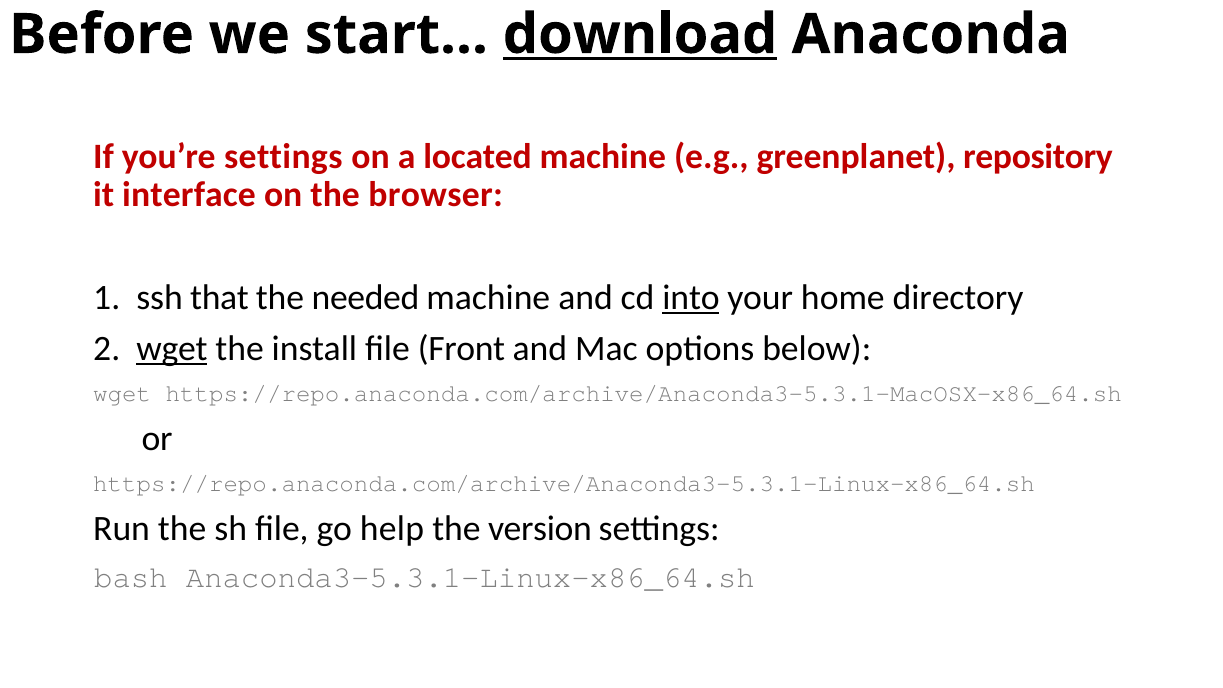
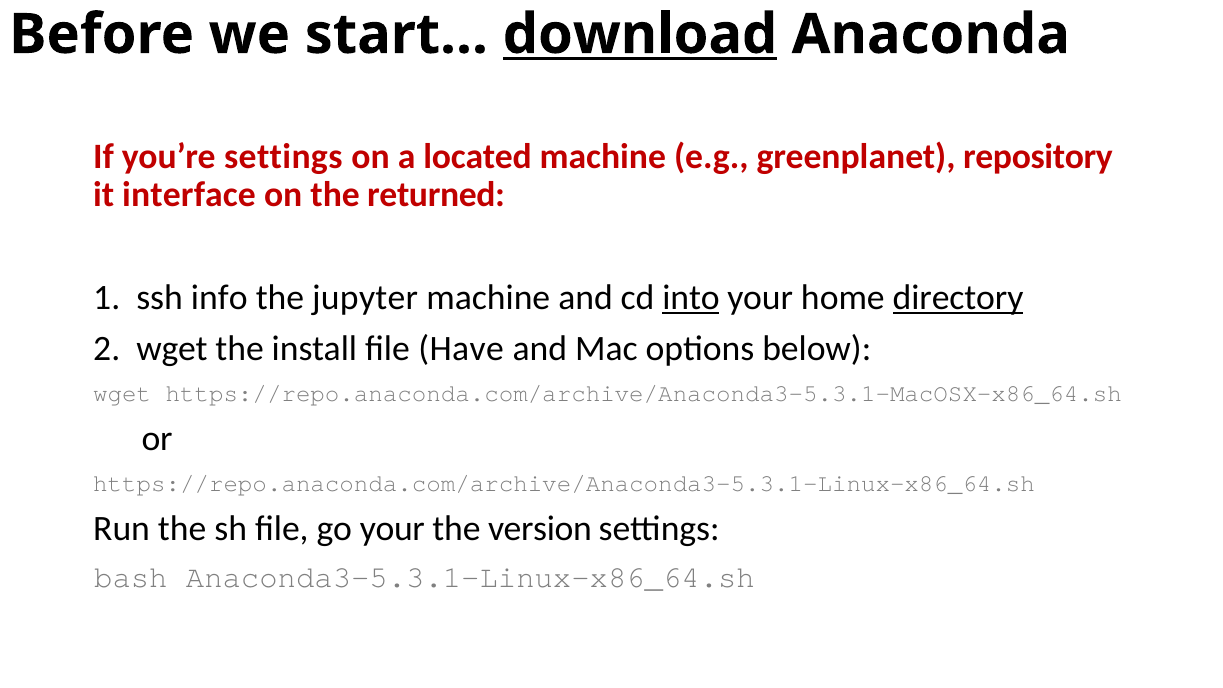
browser: browser -> returned (436, 195)
that: that -> info (219, 297)
needed: needed -> jupyter (365, 297)
directory underline: none -> present (958, 297)
wget underline: present -> none (172, 349)
Front: Front -> Have (461, 349)
go help: help -> your (392, 529)
